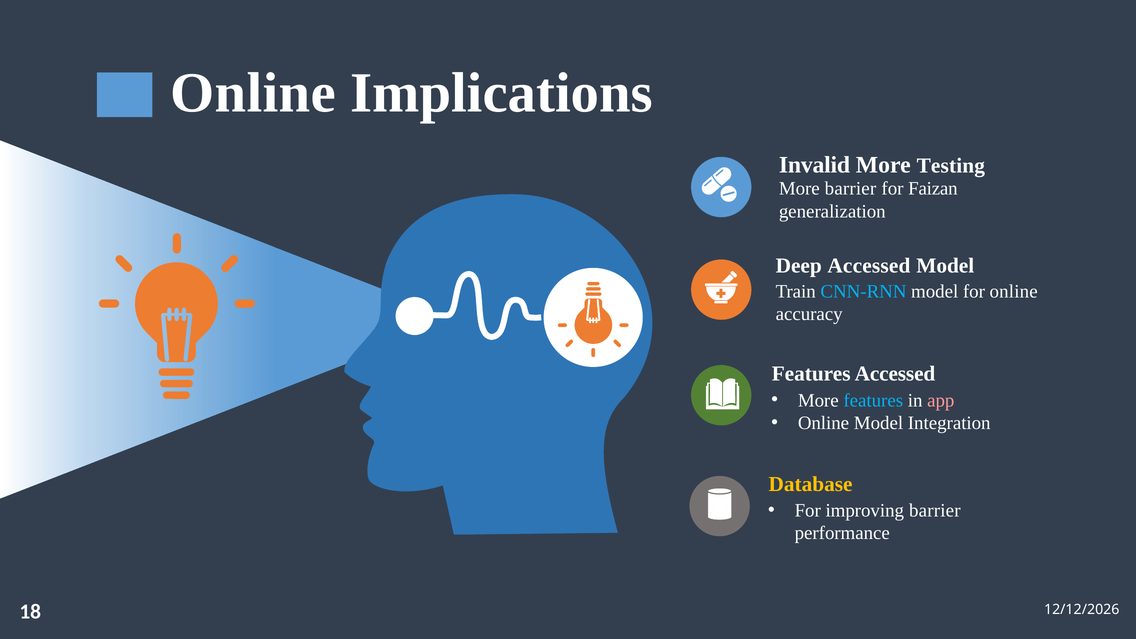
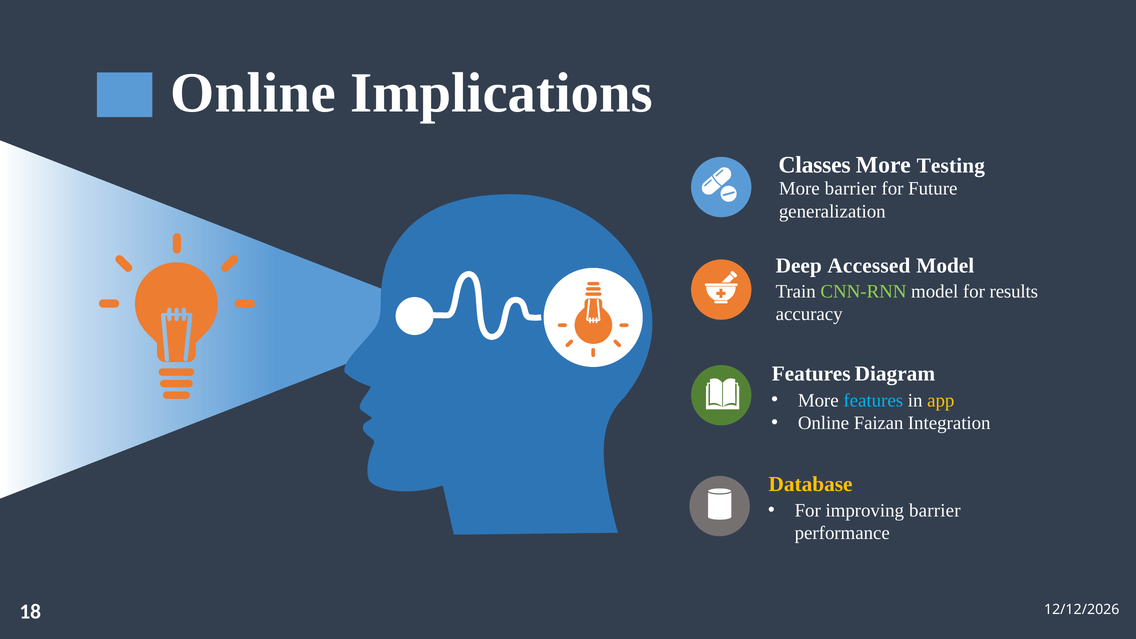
Invalid: Invalid -> Classes (815, 165)
Faizan: Faizan -> Future (933, 189)
CNN-RNN colour: light blue -> light green (863, 291)
for online: online -> results (1014, 291)
Features Accessed: Accessed -> Diagram (895, 374)
app colour: pink -> yellow (941, 400)
Online Model: Model -> Faizan (879, 423)
